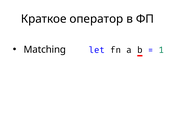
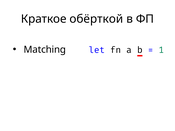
оператор: оператор -> обёрткой (96, 19)
